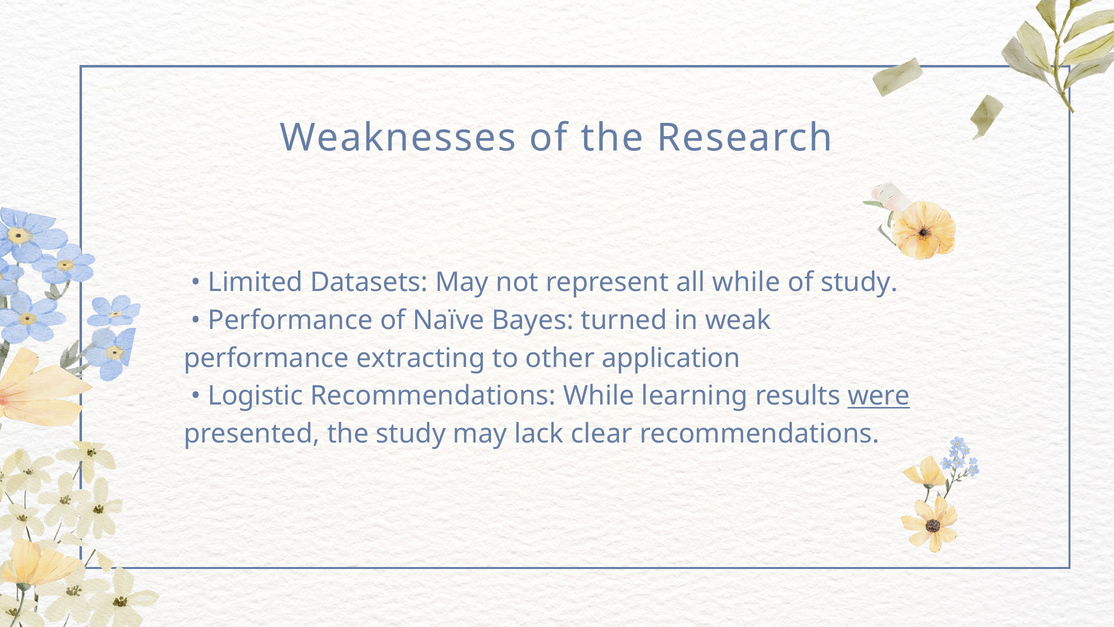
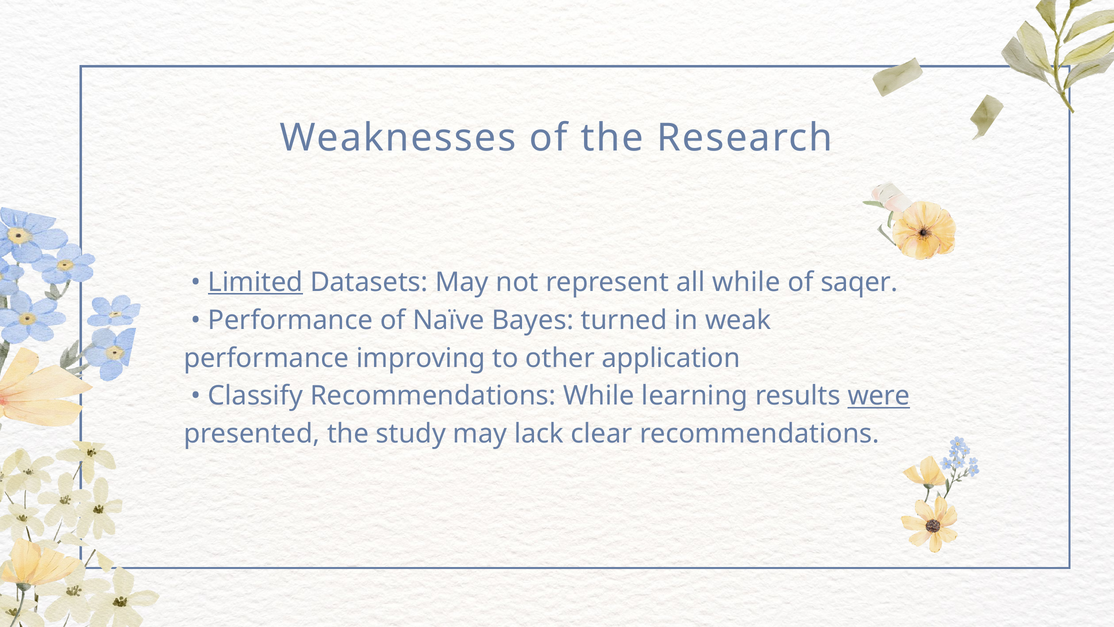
Limited underline: none -> present (255, 282)
of study: study -> saqer (859, 282)
extracting: extracting -> improving (421, 358)
Logistic: Logistic -> Classify (255, 396)
